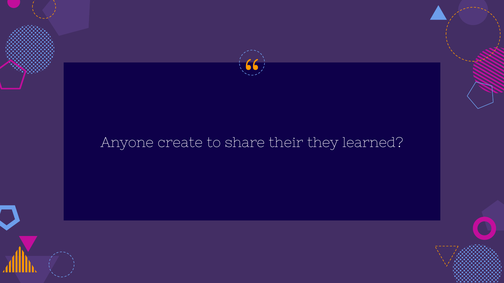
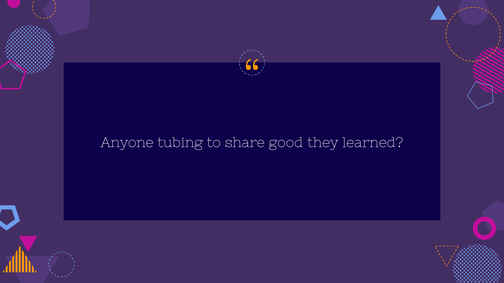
create: create -> tubing (180, 143)
their: their -> good (286, 143)
